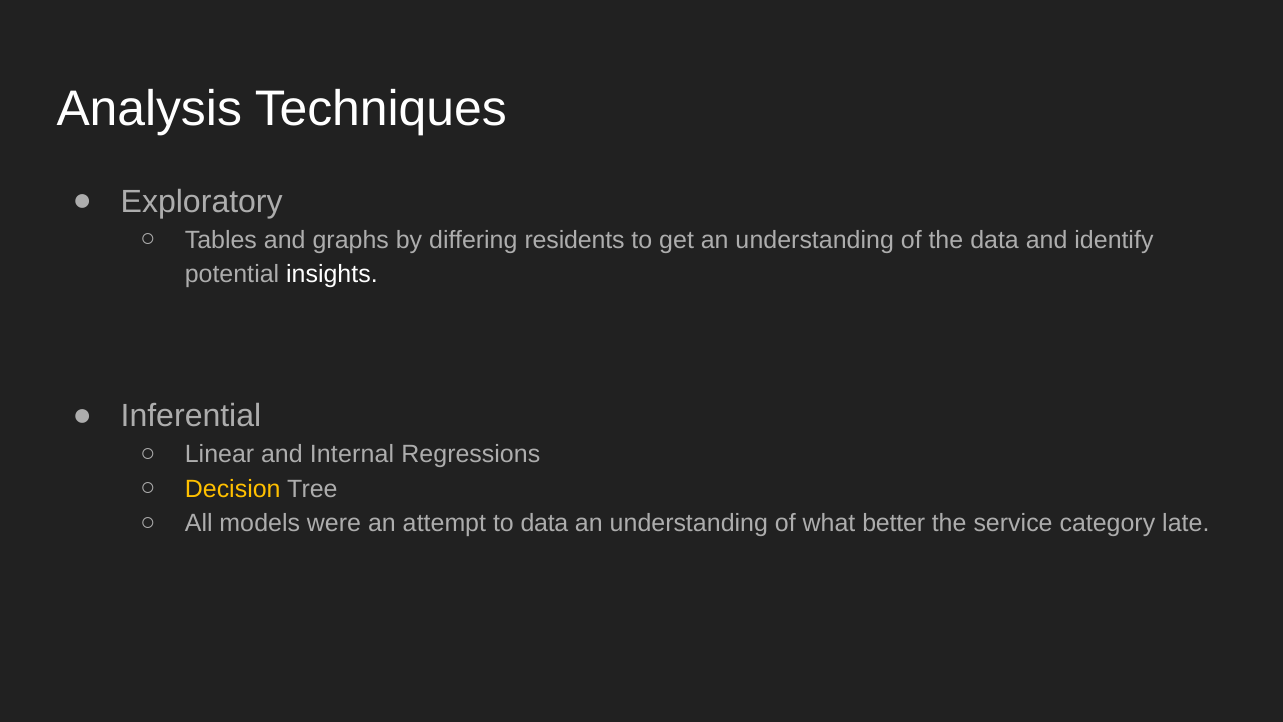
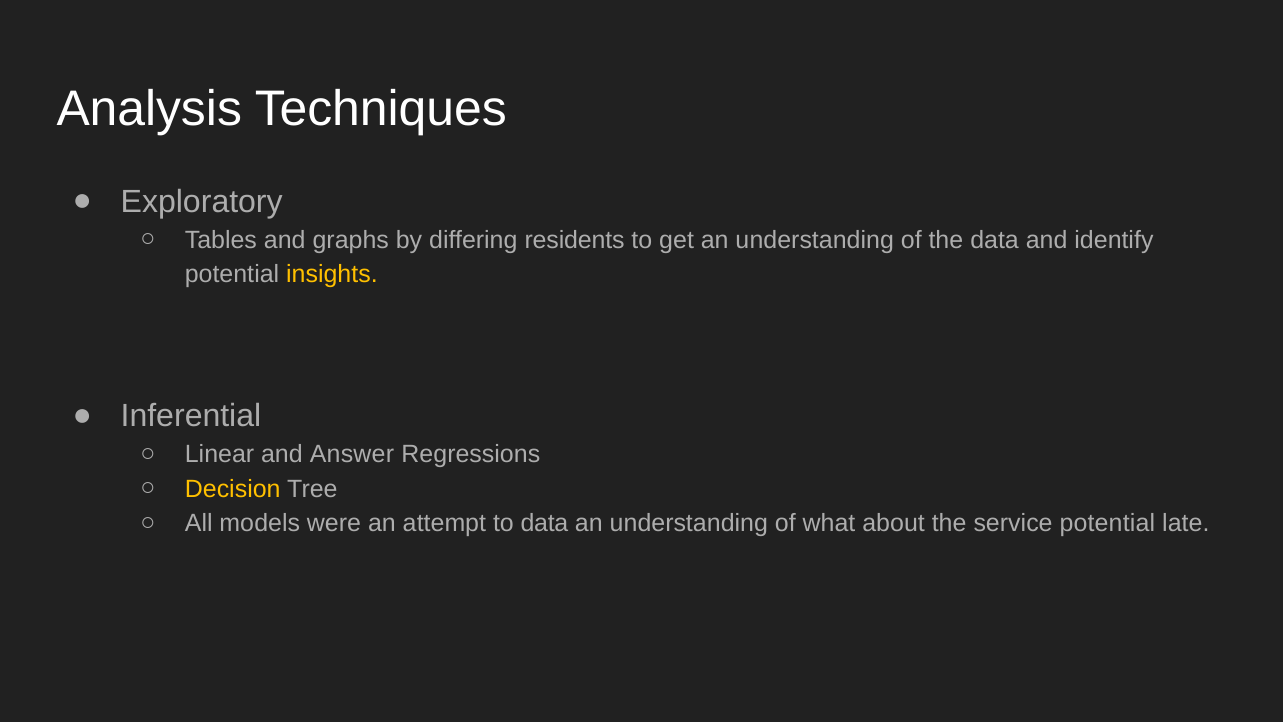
insights colour: white -> yellow (332, 274)
Internal: Internal -> Answer (352, 454)
better: better -> about (894, 523)
service category: category -> potential (1107, 523)
